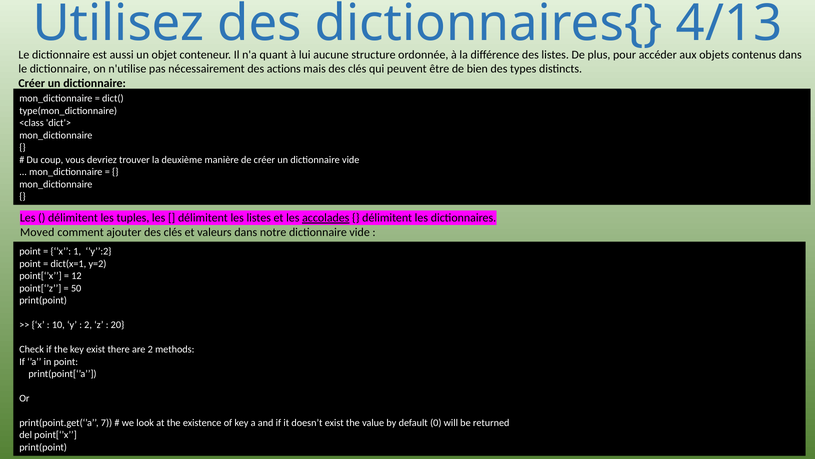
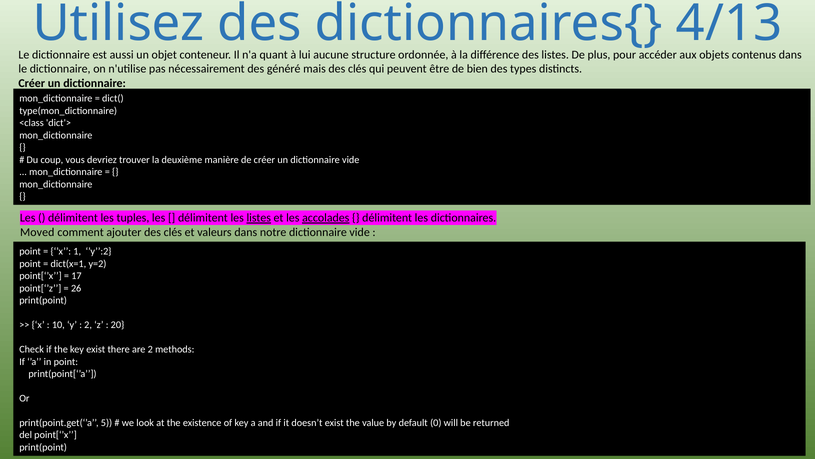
actions: actions -> généré (284, 69)
listes underline: none -> present (259, 218)
12: 12 -> 17 (76, 276)
50: 50 -> 26 (76, 288)
7: 7 -> 5 (107, 422)
